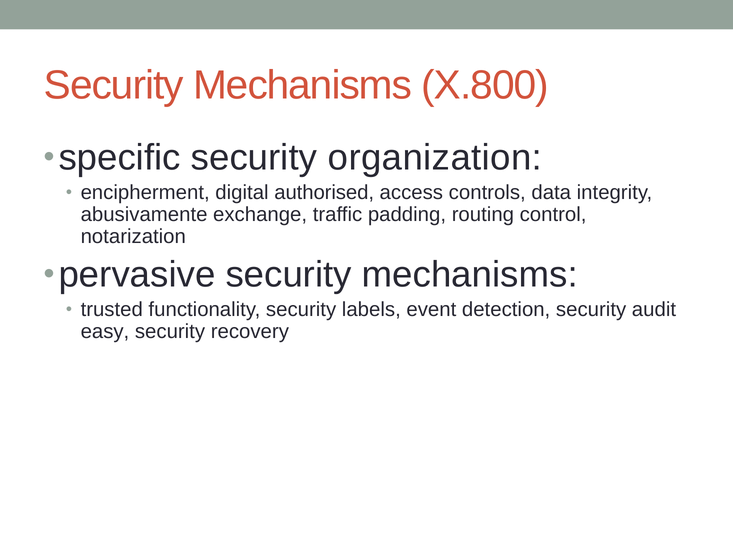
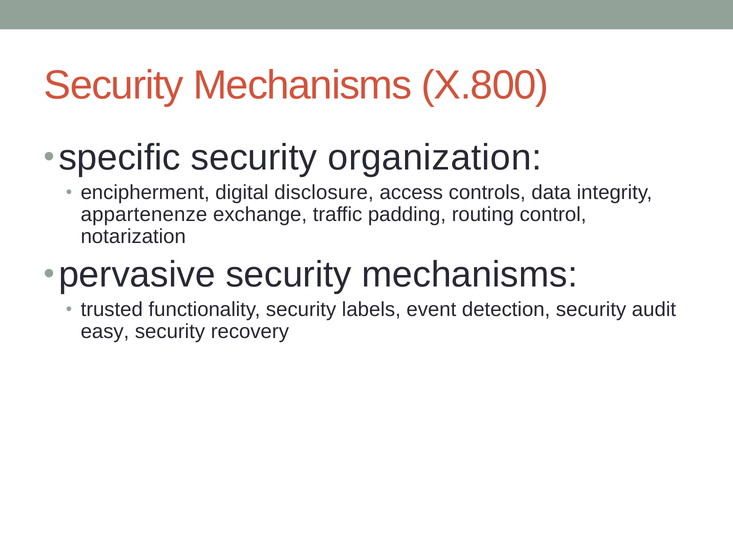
authorised: authorised -> disclosure (324, 193)
abusivamente: abusivamente -> appartenenze (144, 215)
